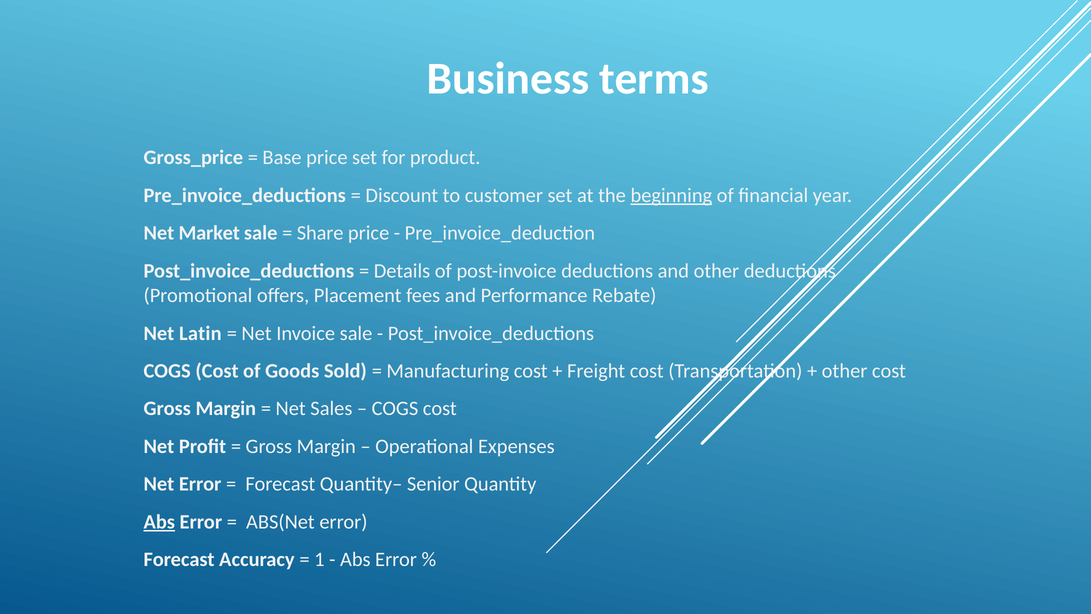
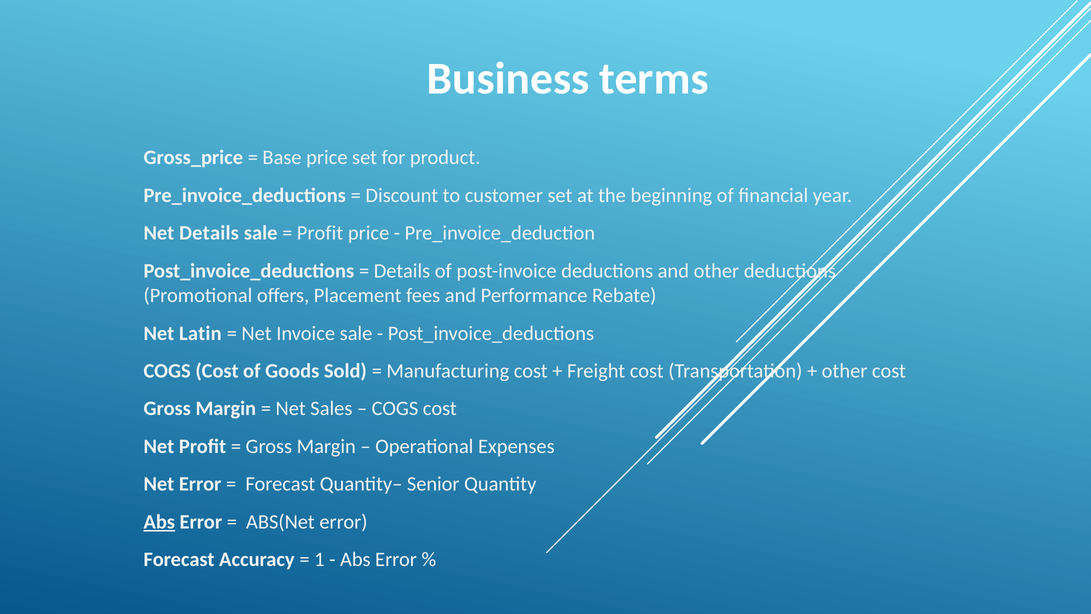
beginning underline: present -> none (671, 195)
Net Market: Market -> Details (209, 233)
Share: Share -> Profit (320, 233)
